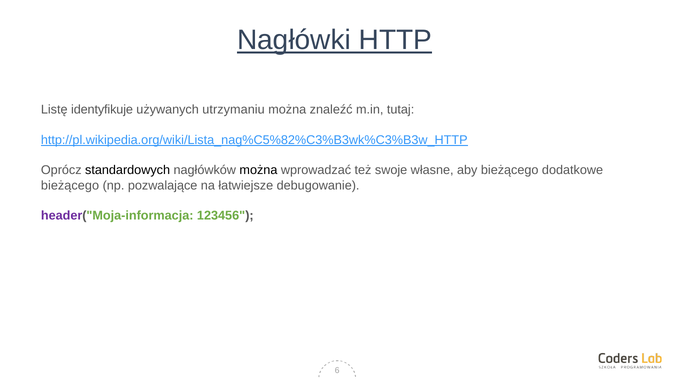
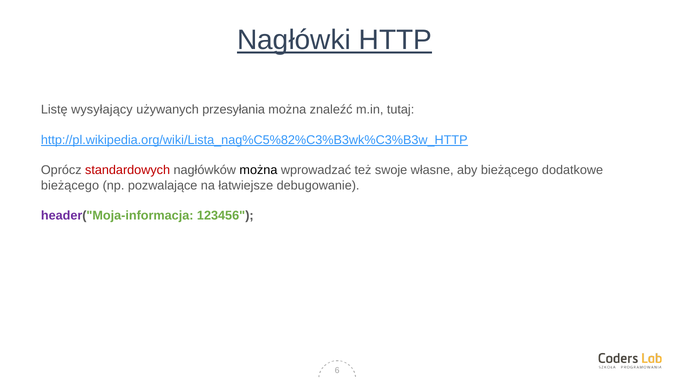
identyfikuje: identyfikuje -> wysyłający (102, 110)
utrzymaniu: utrzymaniu -> przesyłania (234, 110)
standardowych colour: black -> red (128, 170)
